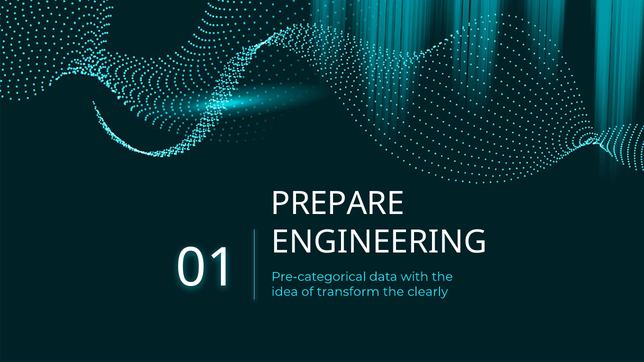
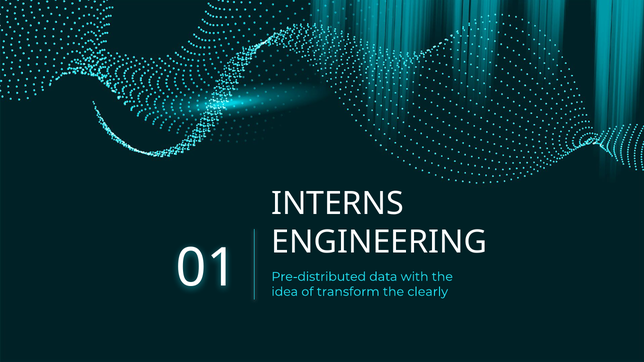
PREPARE: PREPARE -> INTERNS (338, 204)
Pre-categorical: Pre-categorical -> Pre-distributed (319, 277)
